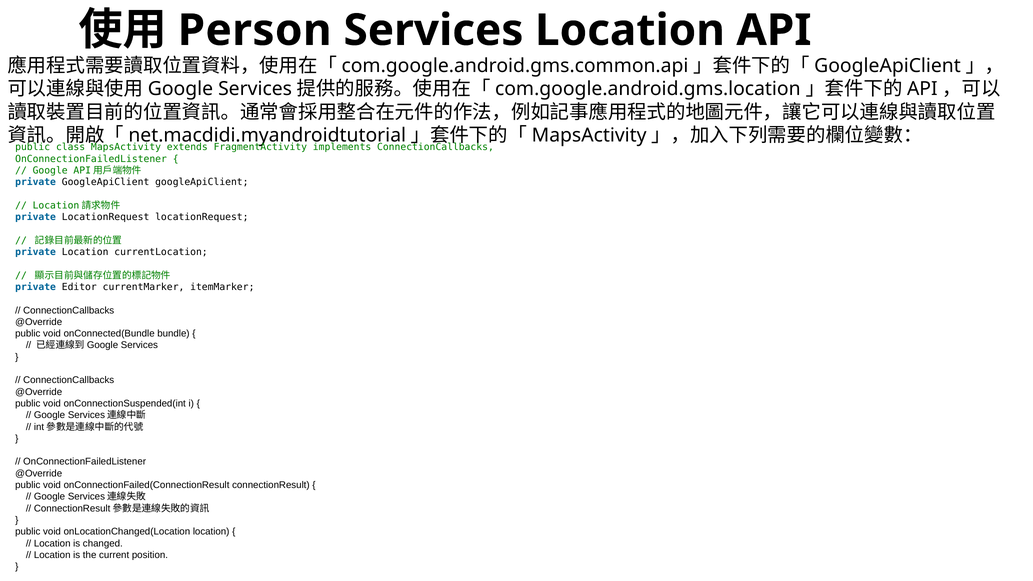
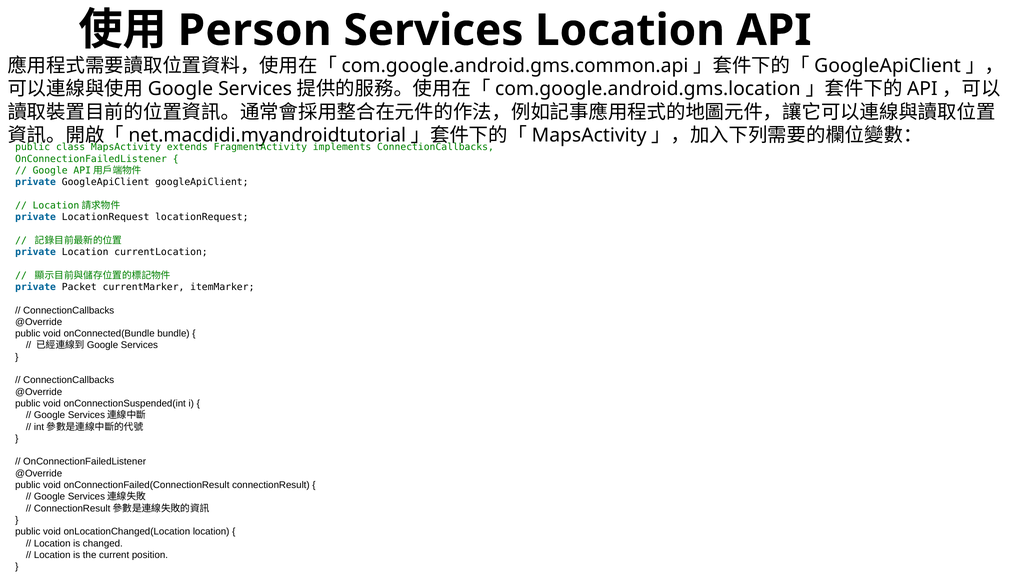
Editor: Editor -> Packet (79, 287)
